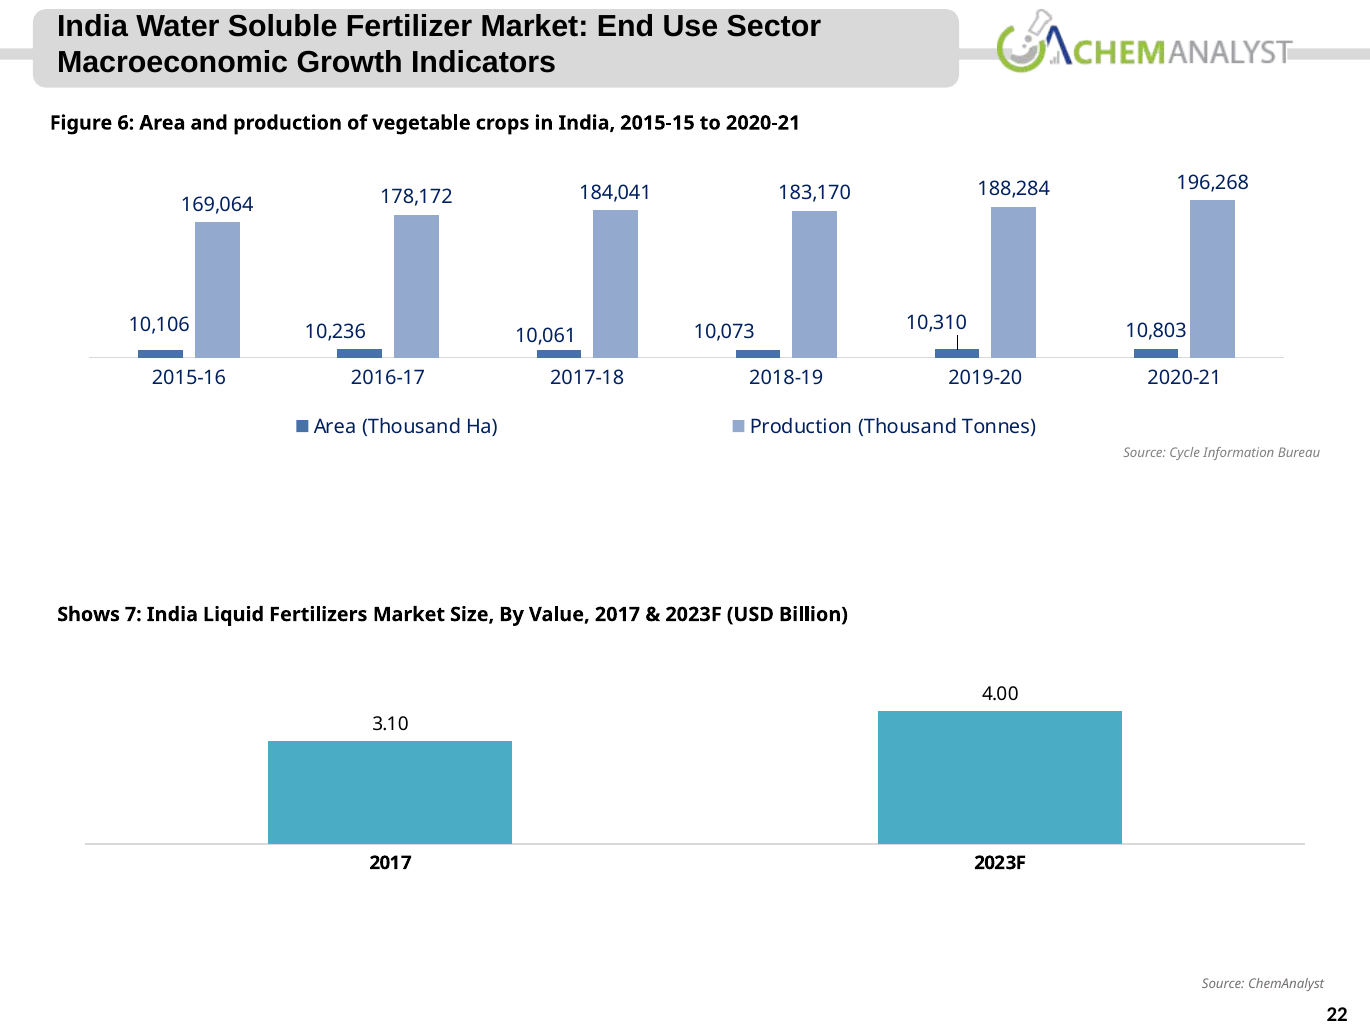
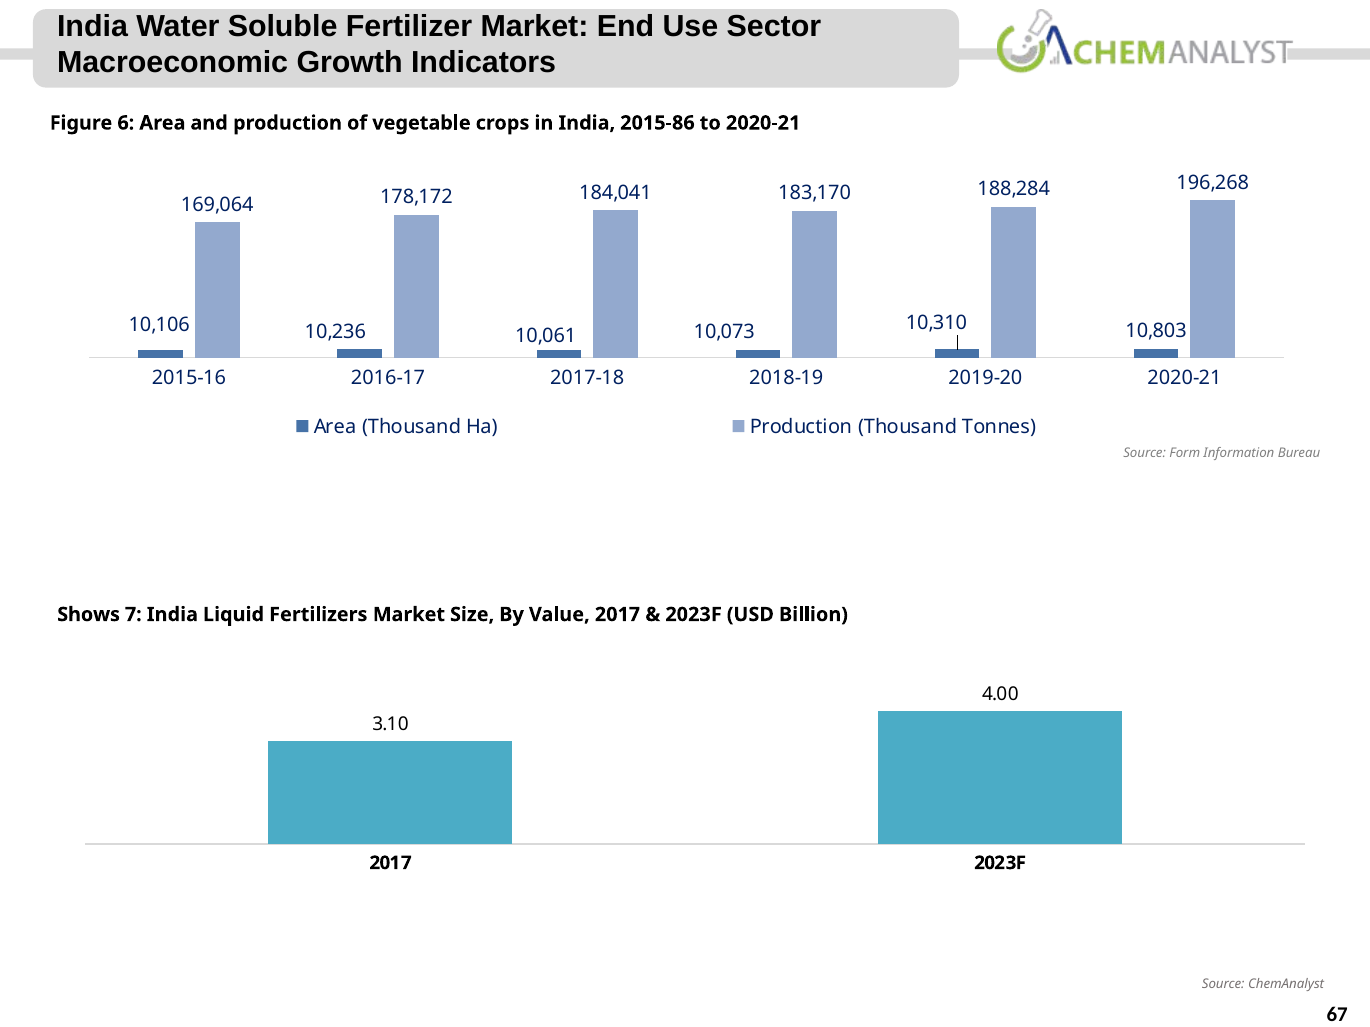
2015-15: 2015-15 -> 2015-86 (657, 123)
Cycle: Cycle -> Form (1185, 453)
22: 22 -> 67 (1337, 1015)
